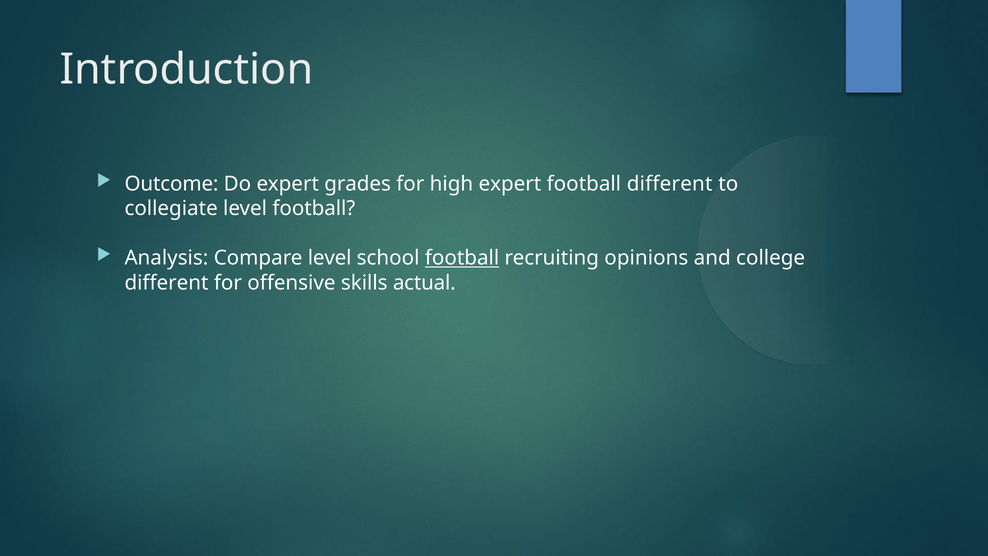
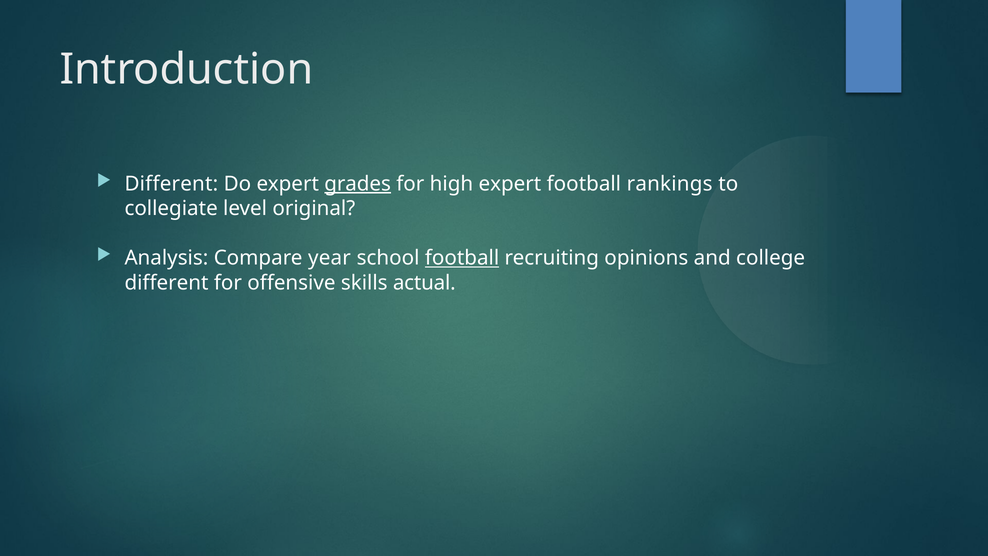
Outcome: Outcome -> Different (171, 184)
grades underline: none -> present (358, 184)
football different: different -> rankings (670, 184)
level football: football -> original (314, 209)
Compare level: level -> year (329, 258)
